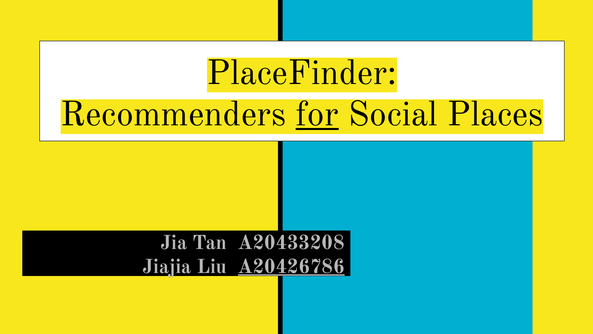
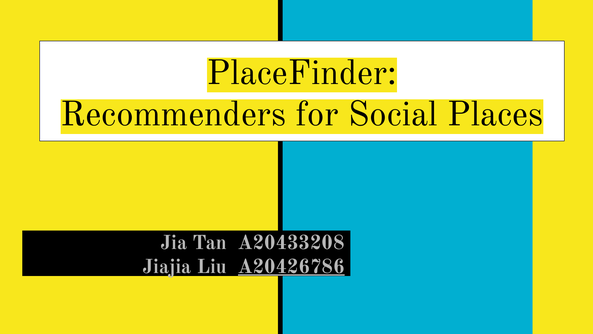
for underline: present -> none (317, 114)
